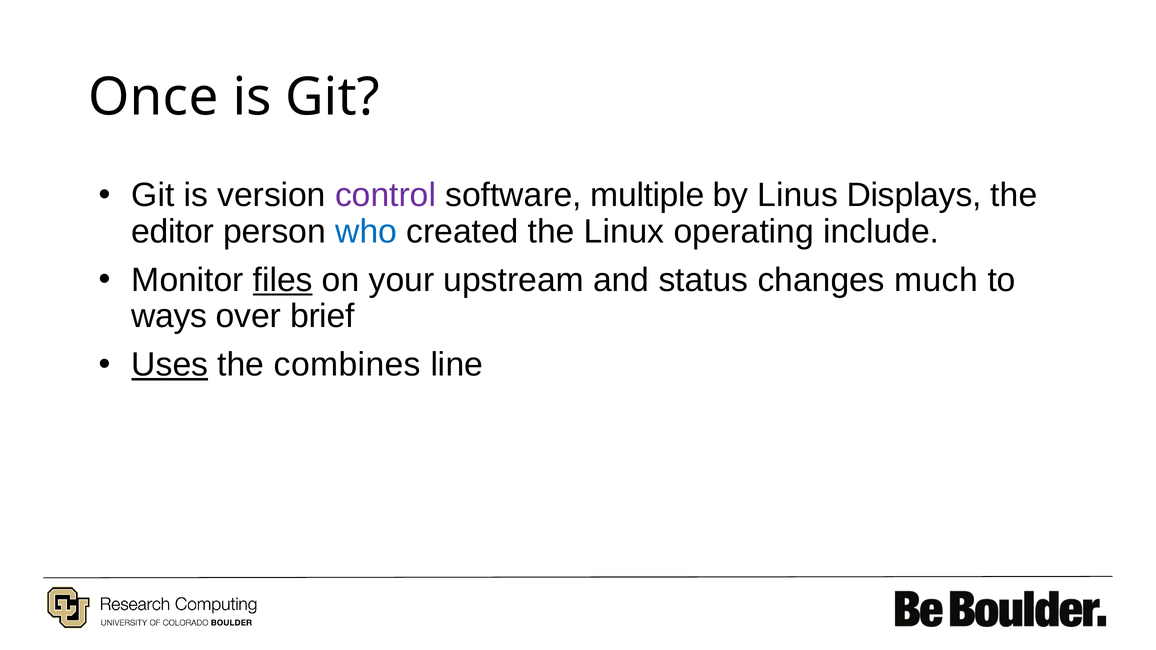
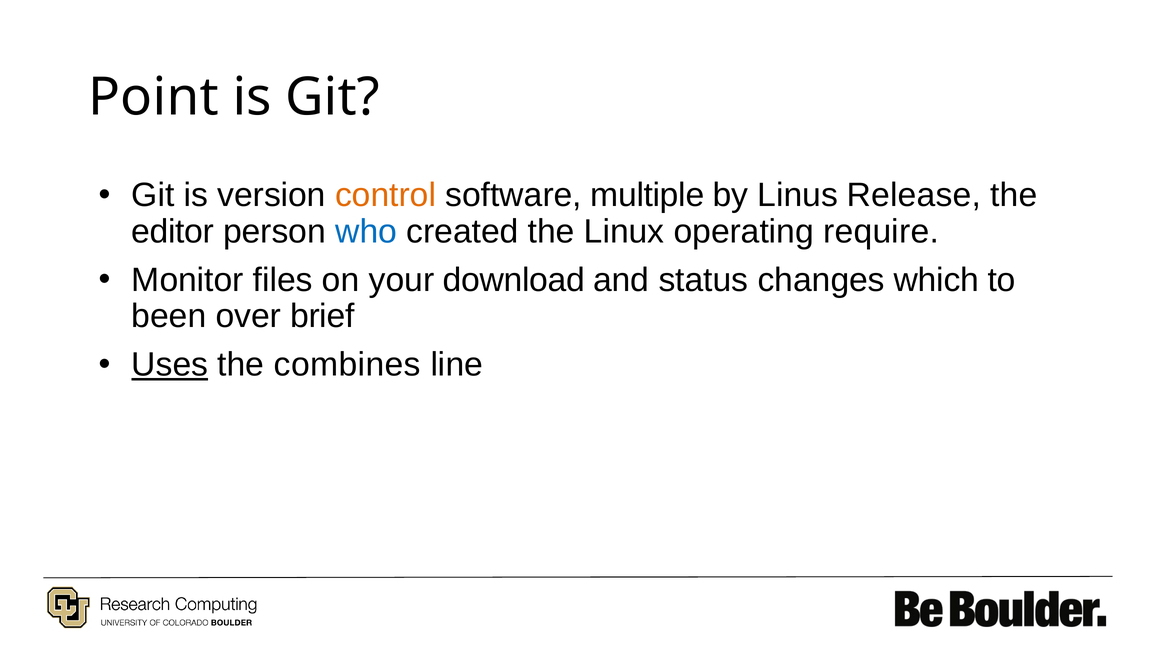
Once: Once -> Point (153, 97)
control colour: purple -> orange (386, 195)
Displays: Displays -> Release (914, 195)
include: include -> require (881, 232)
files underline: present -> none (283, 280)
upstream: upstream -> download (514, 280)
much: much -> which (936, 280)
ways: ways -> been (169, 316)
